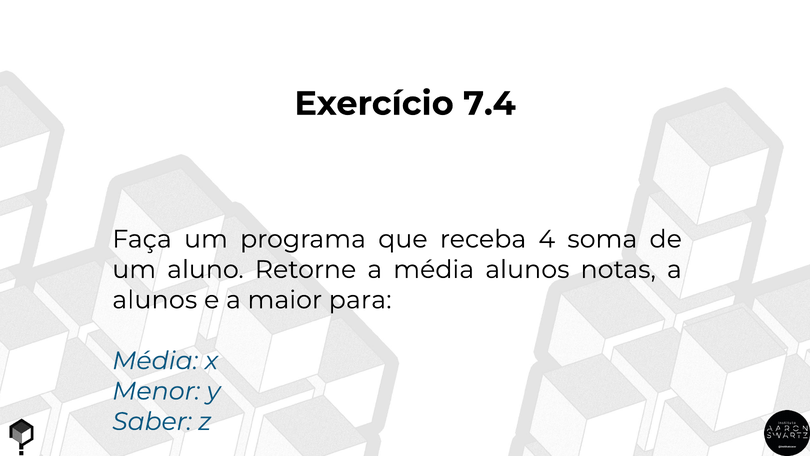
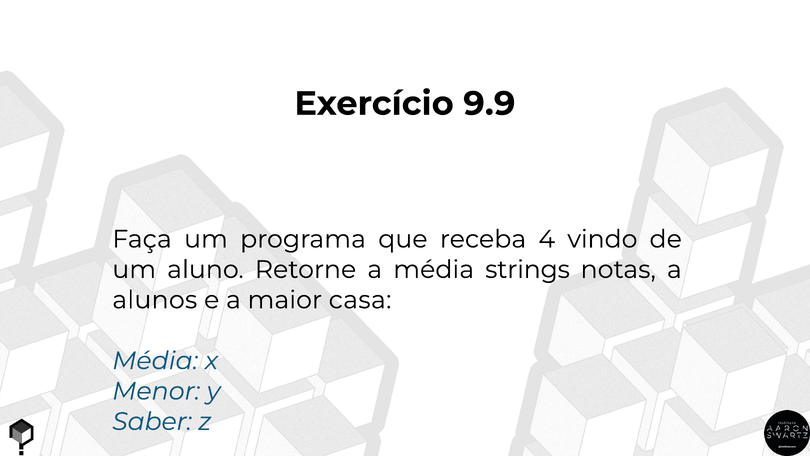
7.4: 7.4 -> 9.9 (489, 104)
soma: soma -> vindo (602, 239)
média alunos: alunos -> strings (528, 269)
para: para -> casa (360, 300)
